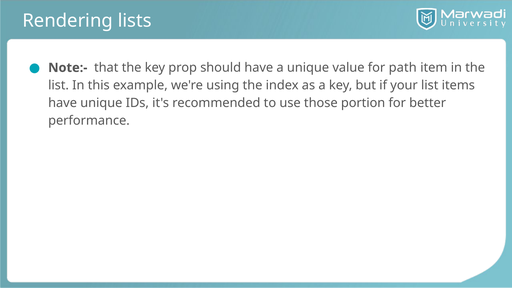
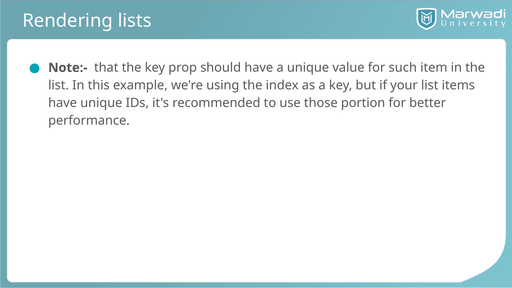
path: path -> such (403, 68)
